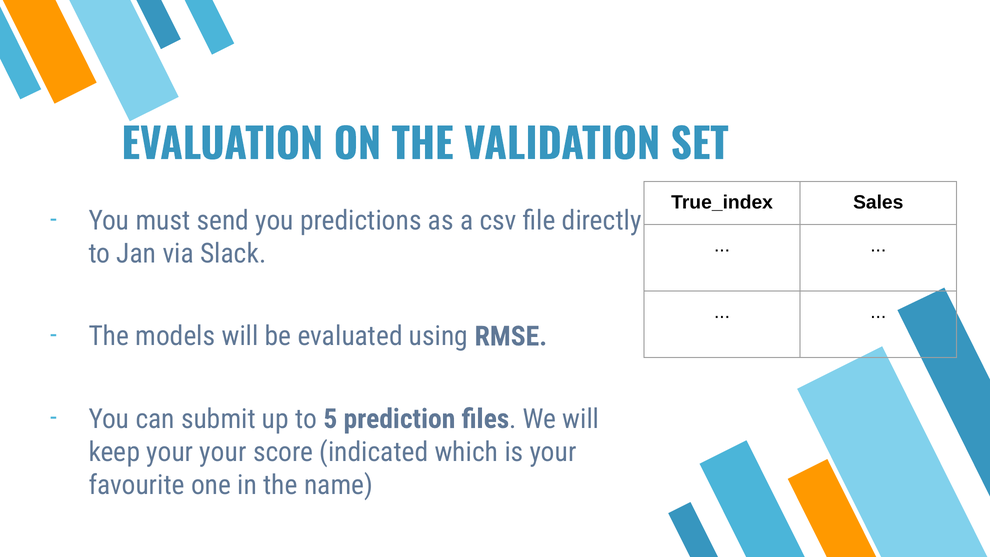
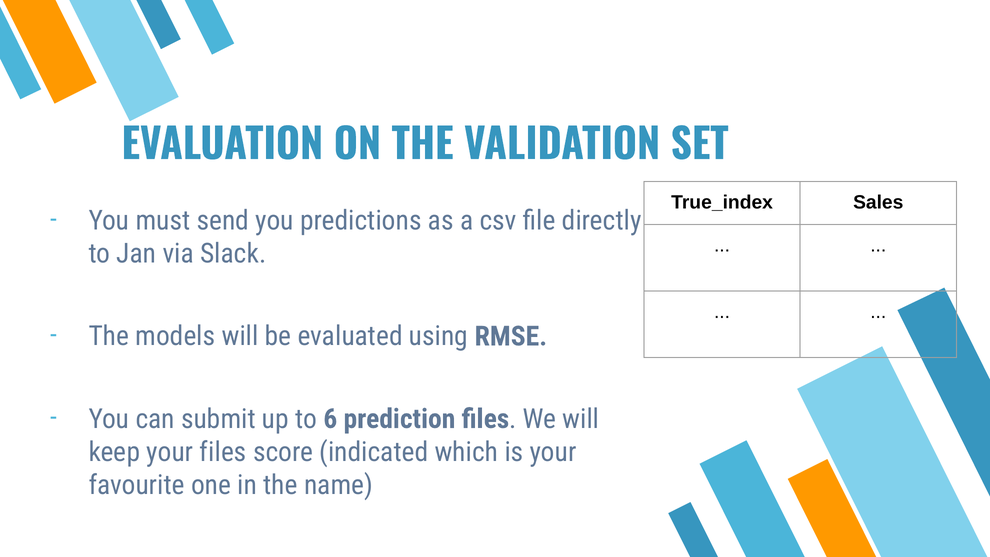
5: 5 -> 6 (330, 419)
your your: your -> files (223, 452)
